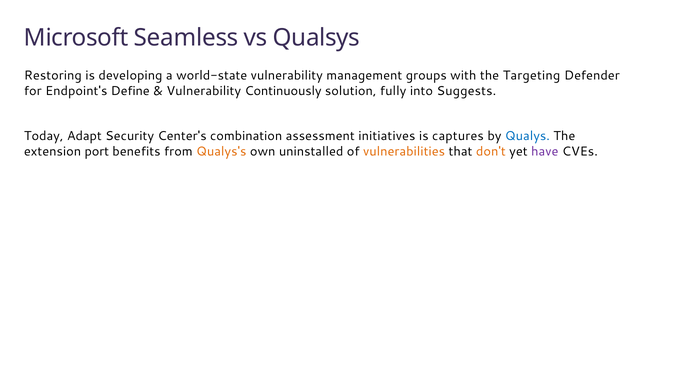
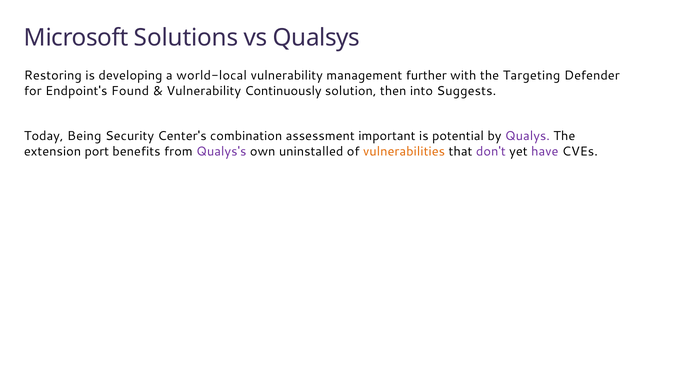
Seamless: Seamless -> Solutions (186, 38)
world-state: world-state -> world-local (212, 76)
groups: groups -> further (426, 76)
Define: Define -> Found (130, 91)
fully: fully -> then (393, 91)
Adapt: Adapt -> Being (84, 136)
initiatives: initiatives -> important (387, 136)
captures: captures -> potential (458, 136)
Qualys colour: blue -> purple (527, 136)
Qualys's colour: orange -> purple (221, 152)
don't colour: orange -> purple (491, 152)
